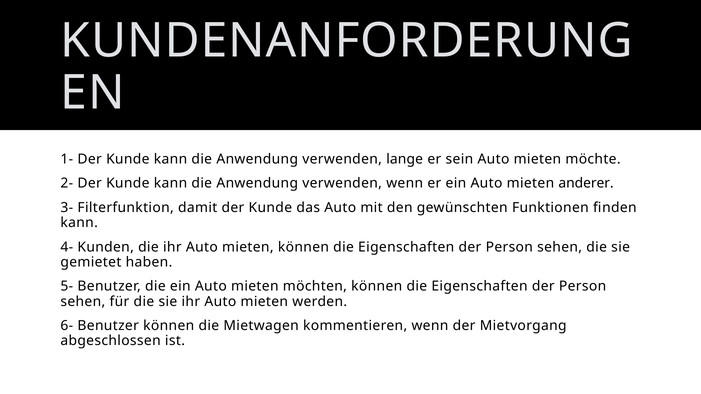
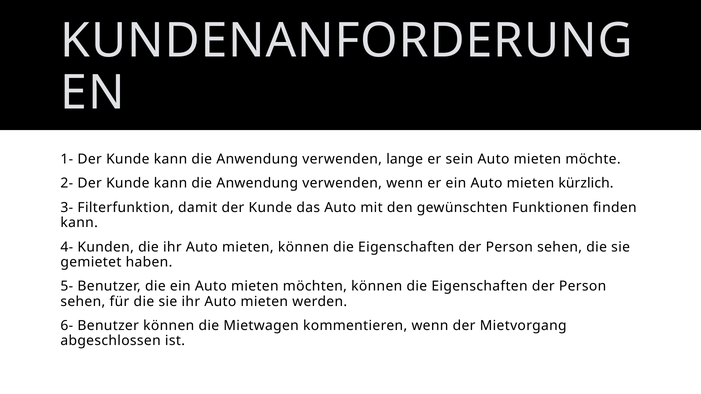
anderer: anderer -> kürzlich (586, 183)
